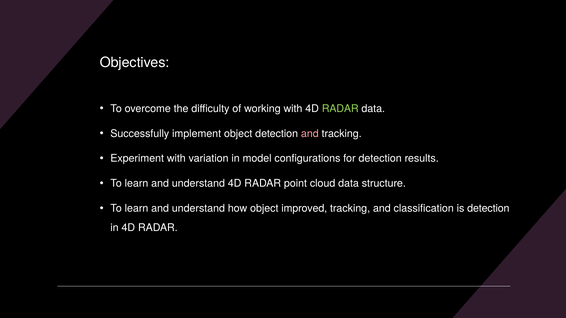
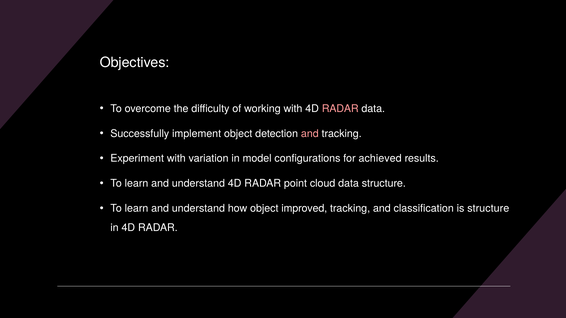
RADAR colour: light green -> pink (340, 109)
for detection: detection -> achieved (380, 159)
is detection: detection -> structure (488, 209)
